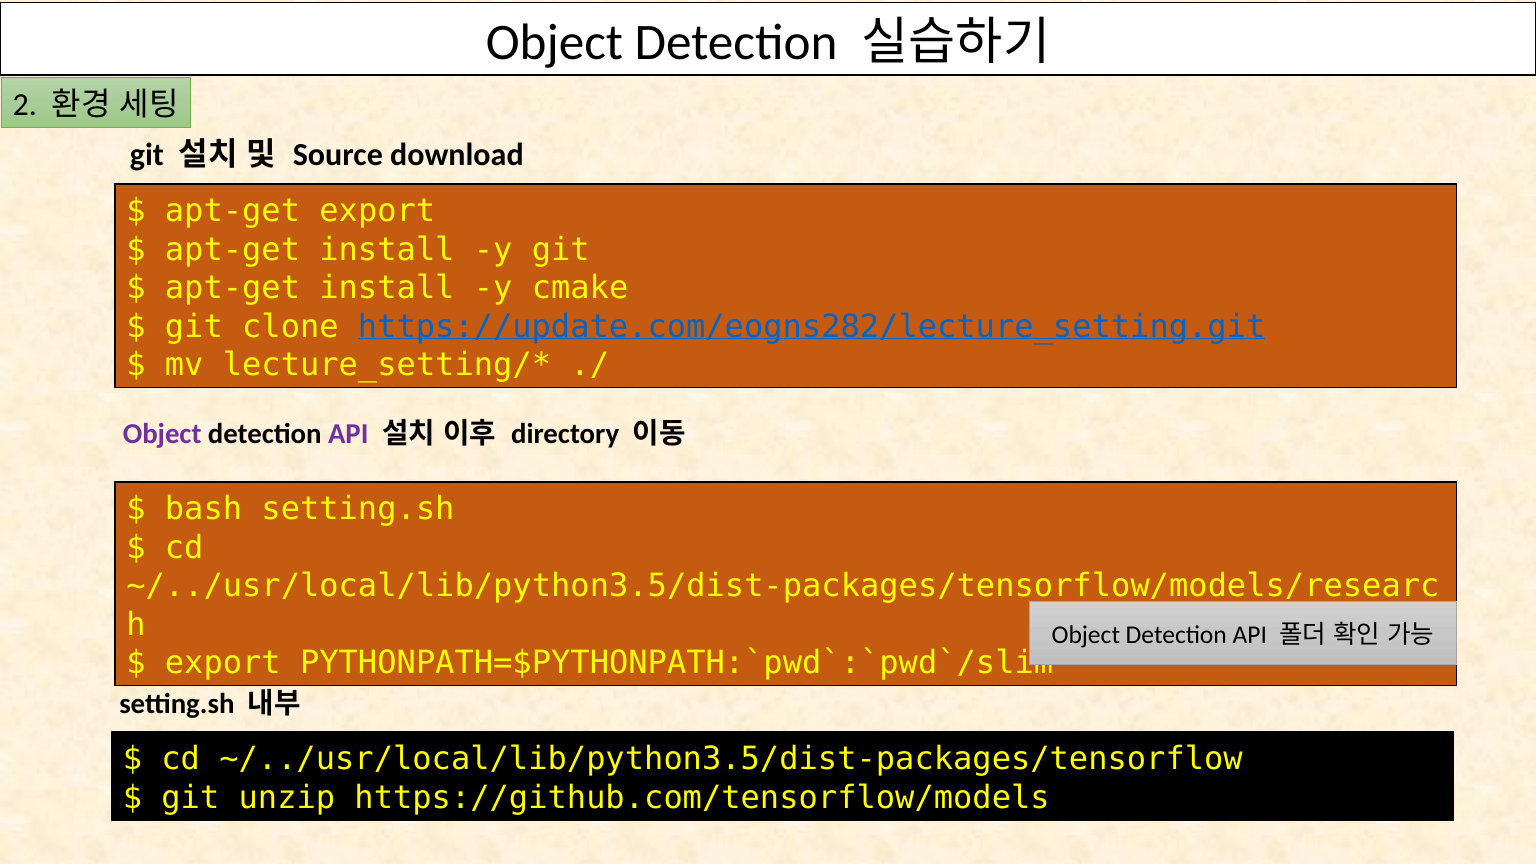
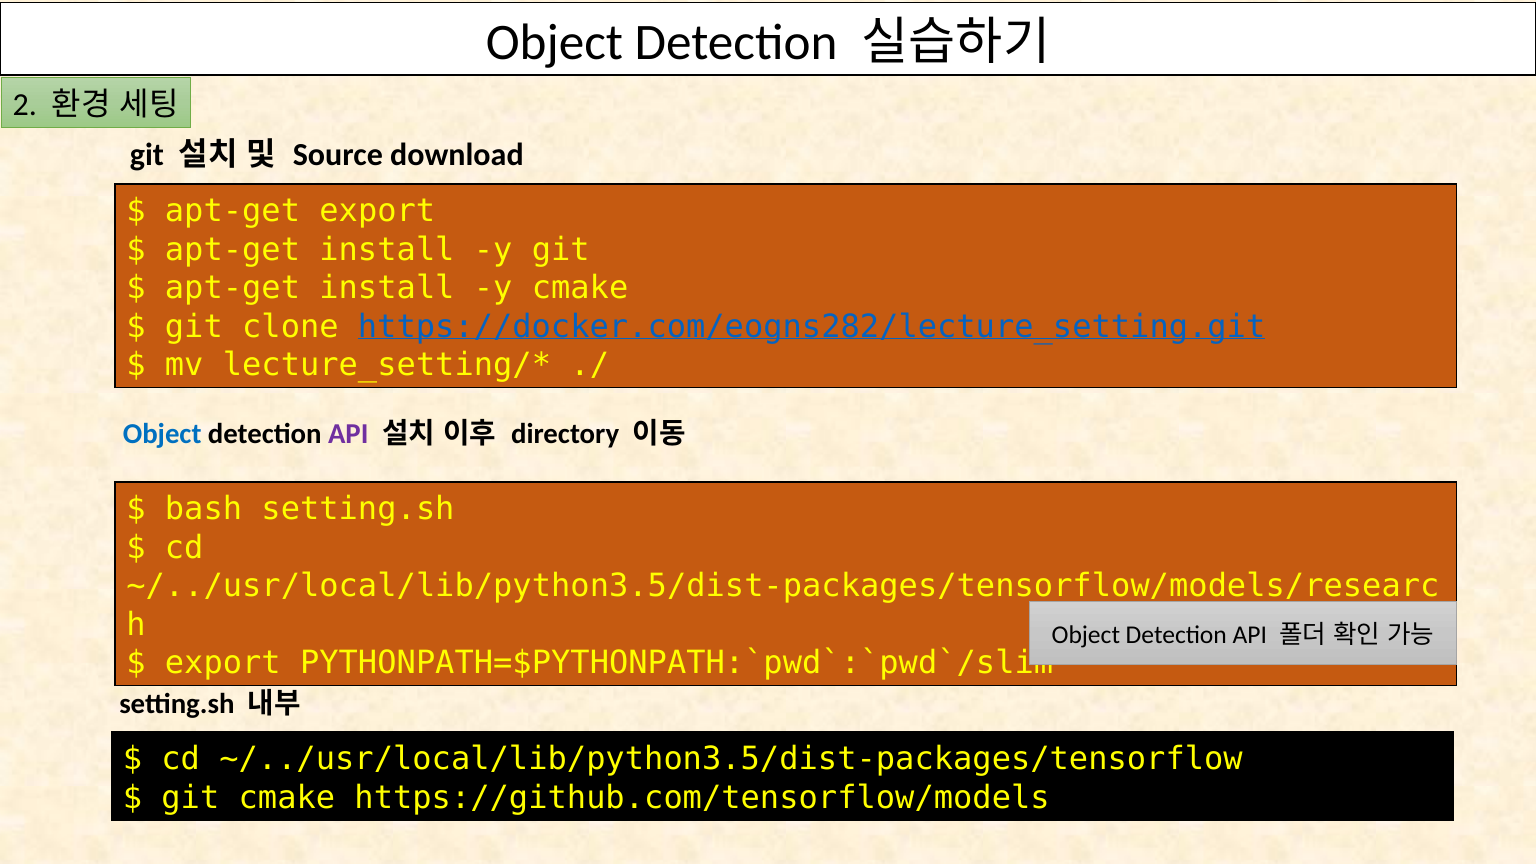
https://update.com/eogns282/lecture_setting.git: https://update.com/eogns282/lecture_setting.git -> https://docker.com/eogns282/lecture_setting.git (812, 327)
Object colour: purple -> blue (162, 434)
git unzip: unzip -> cmake (287, 798)
